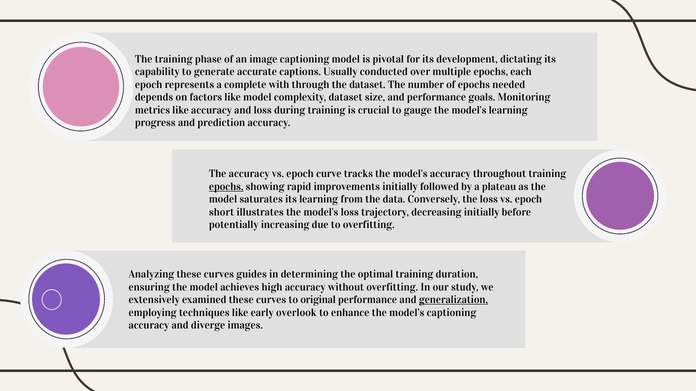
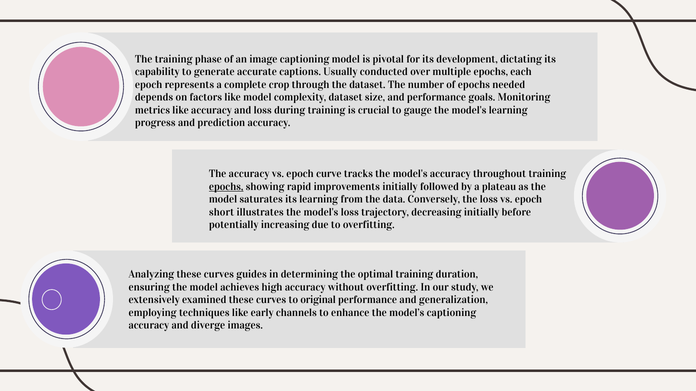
with: with -> crop (279, 85)
generalization underline: present -> none (453, 300)
overlook: overlook -> channels (296, 313)
